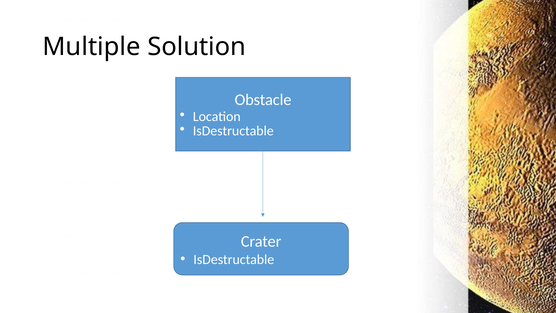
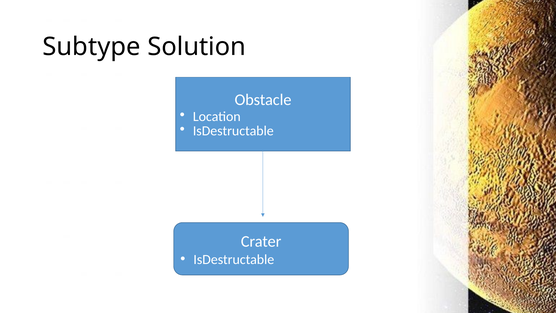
Multiple: Multiple -> Subtype (92, 47)
